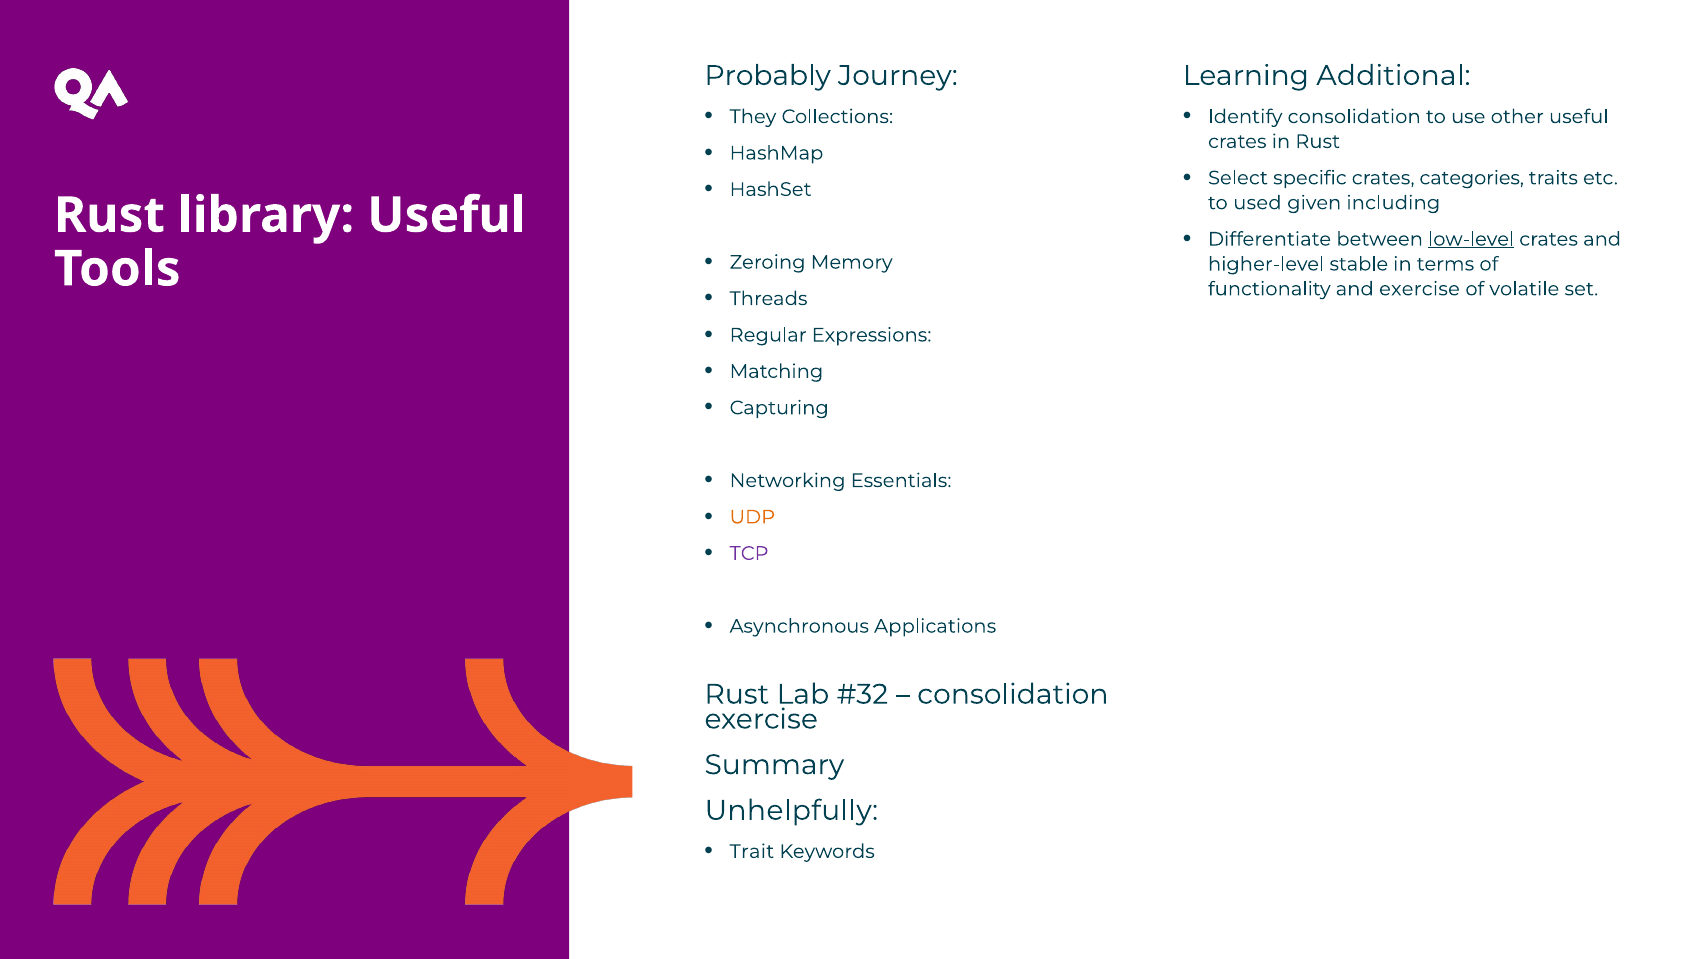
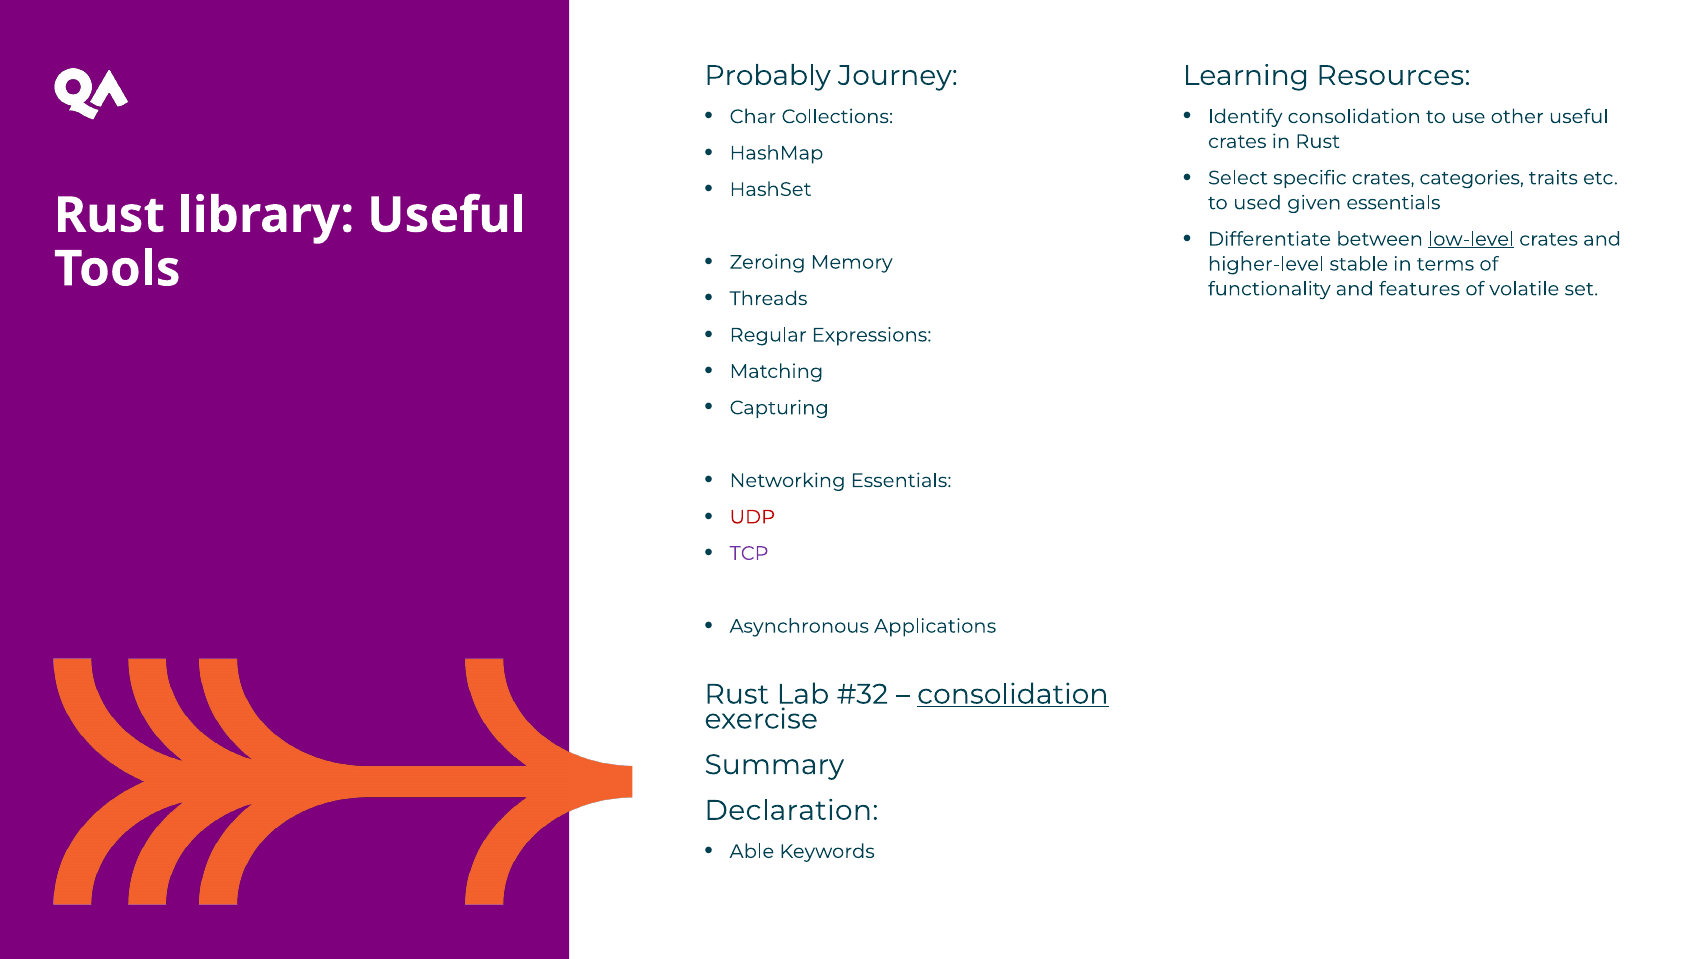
Additional: Additional -> Resources (1393, 76)
They: They -> Char (753, 117)
given including: including -> essentials (1393, 203)
and exercise: exercise -> features (1420, 289)
UDP colour: orange -> red (752, 517)
consolidation underline: none -> present (1013, 694)
Unhelpfully: Unhelpfully -> Declaration (791, 810)
Trait: Trait -> Able (752, 852)
